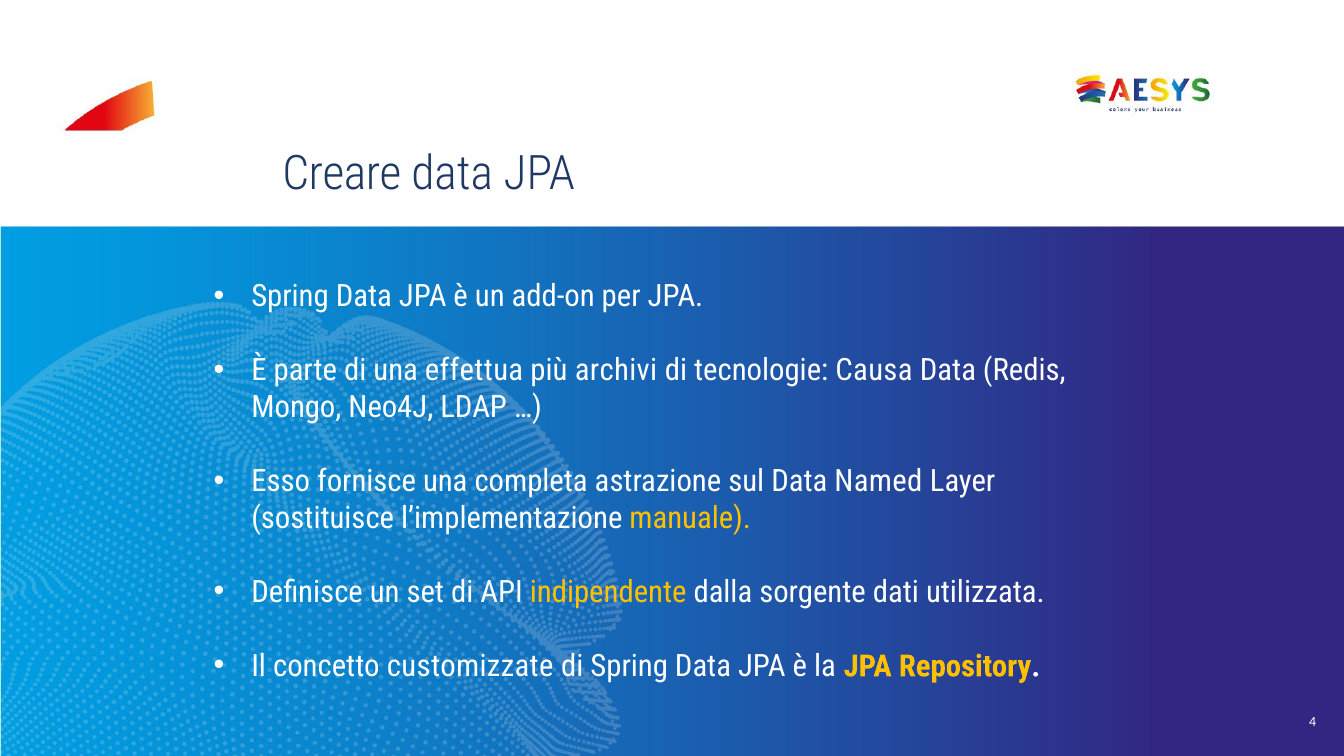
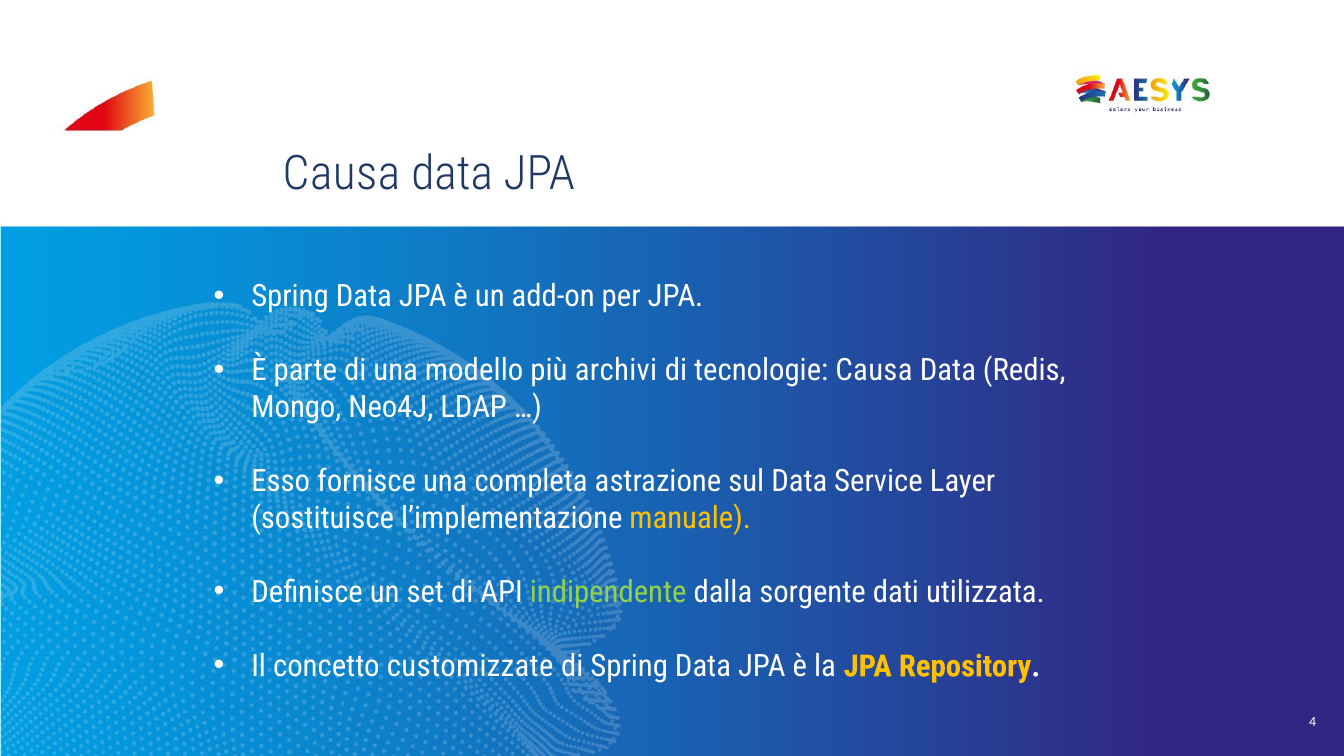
Creare: Creare -> Causa (341, 174)
effettua: effettua -> modello (474, 371)
Named: Named -> Service (879, 482)
indipendente colour: yellow -> light green (608, 592)
